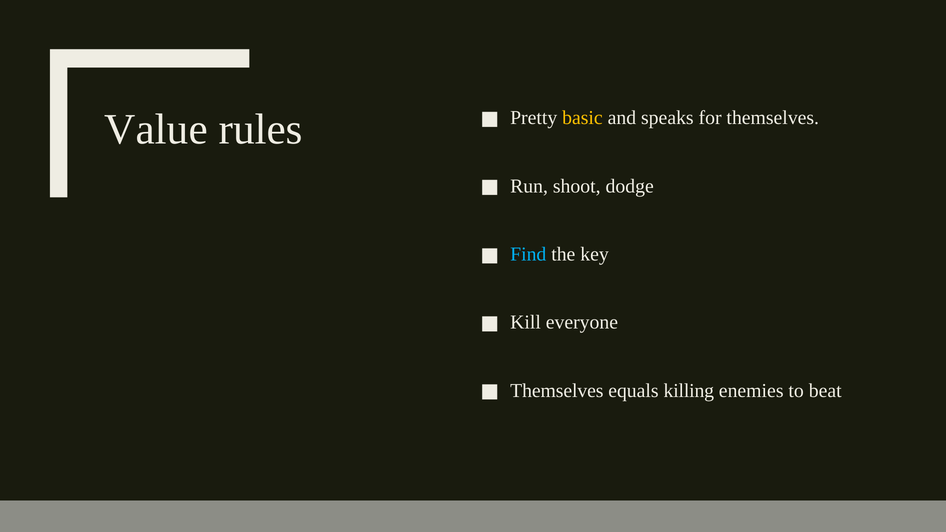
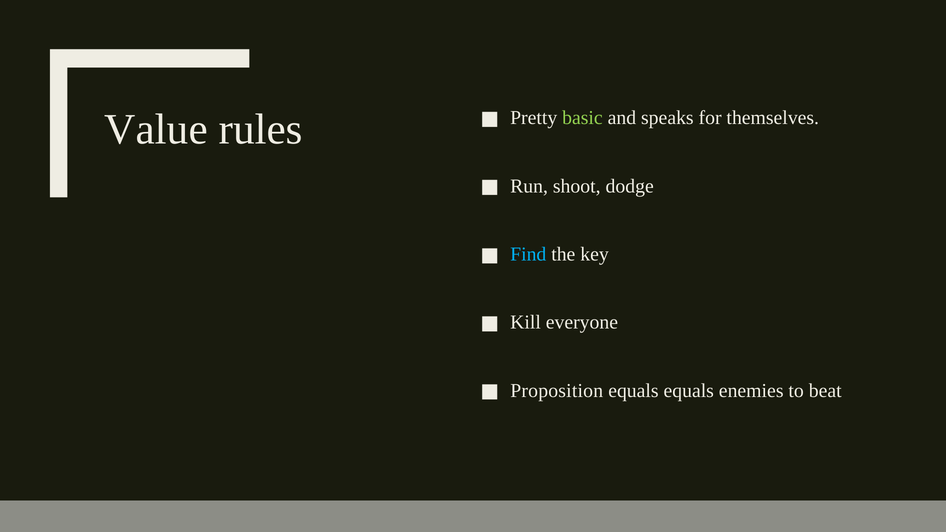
basic colour: yellow -> light green (582, 118)
Themselves: Themselves -> Proposition (557, 391)
equals killing: killing -> equals (689, 391)
